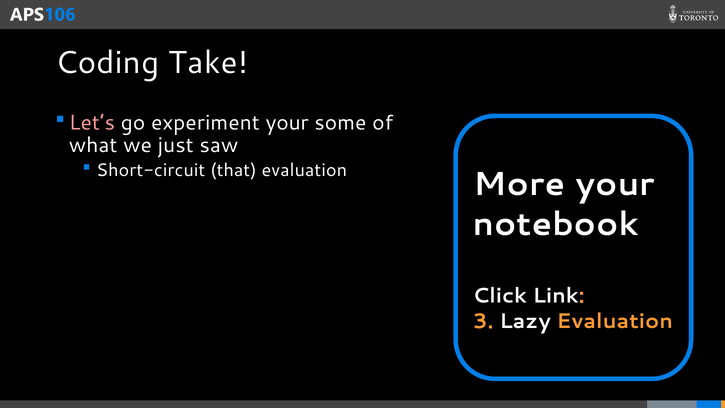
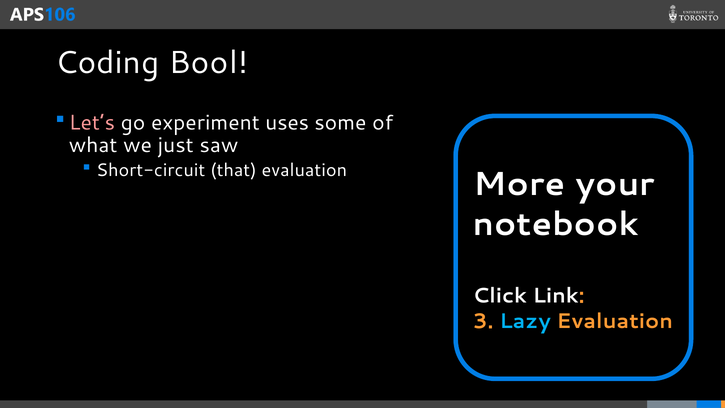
Take: Take -> Bool (208, 63)
experiment your: your -> uses (287, 123)
Lazy colour: white -> light blue (525, 321)
